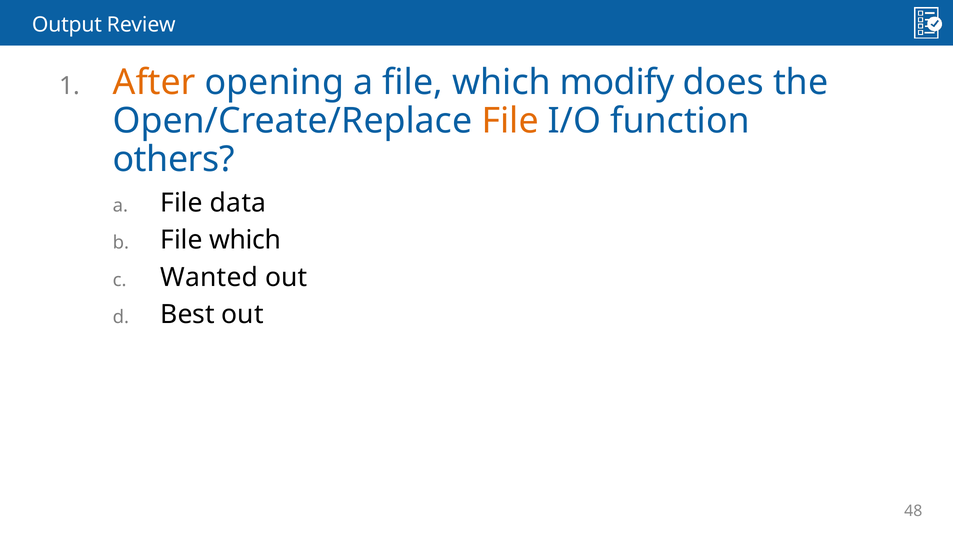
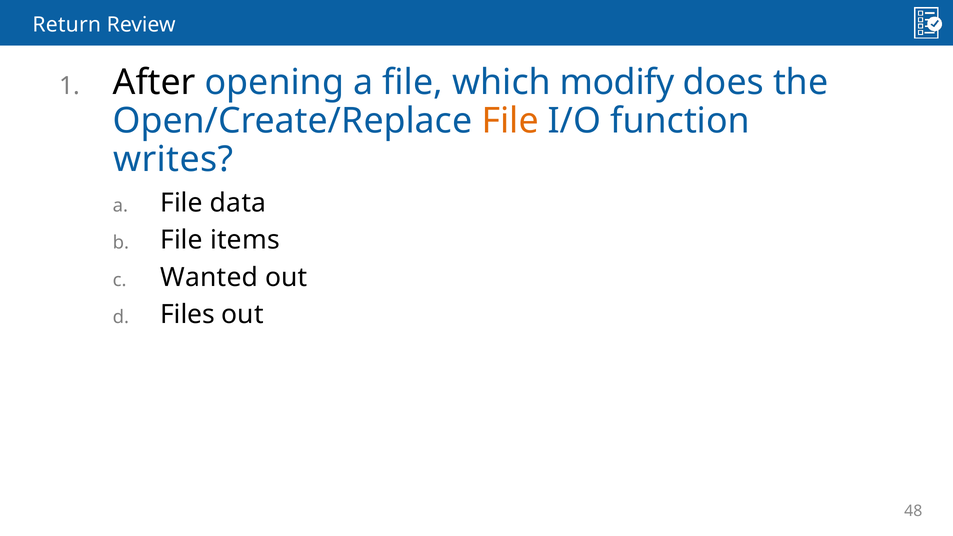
Output: Output -> Return (67, 25)
After colour: orange -> black (154, 82)
others: others -> writes (173, 160)
which: which -> items (245, 240)
Best: Best -> Files (188, 314)
